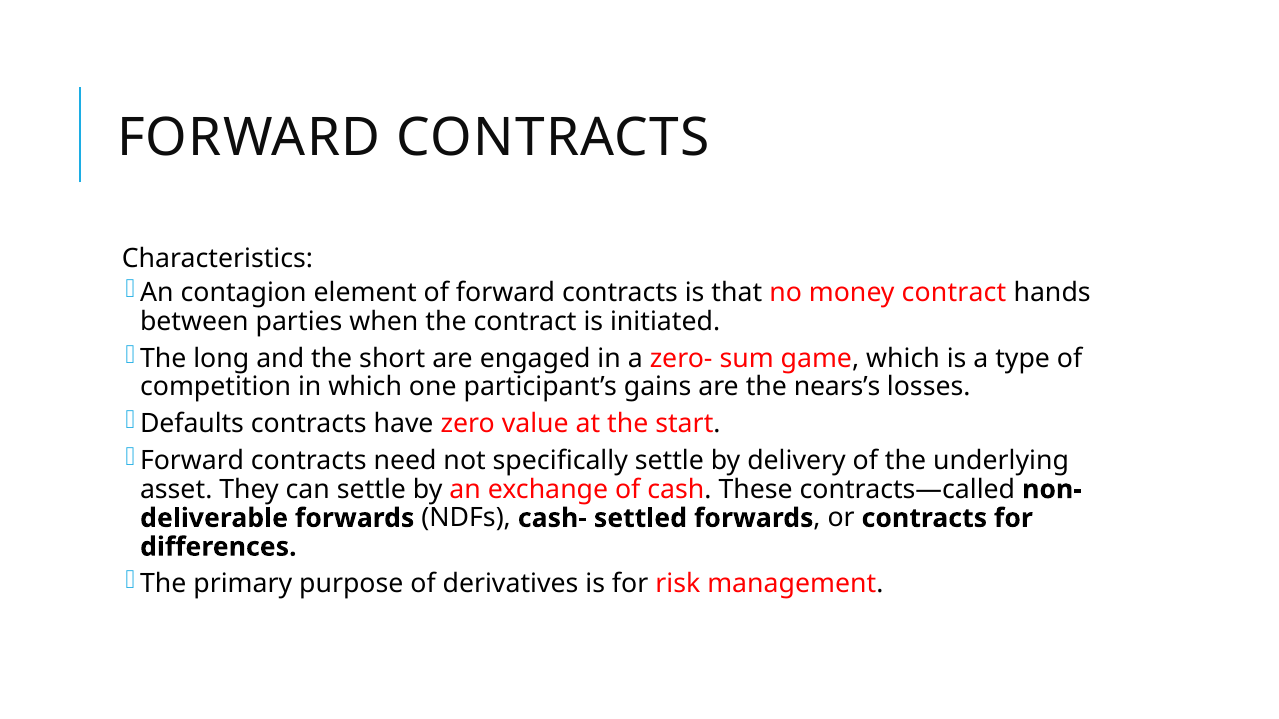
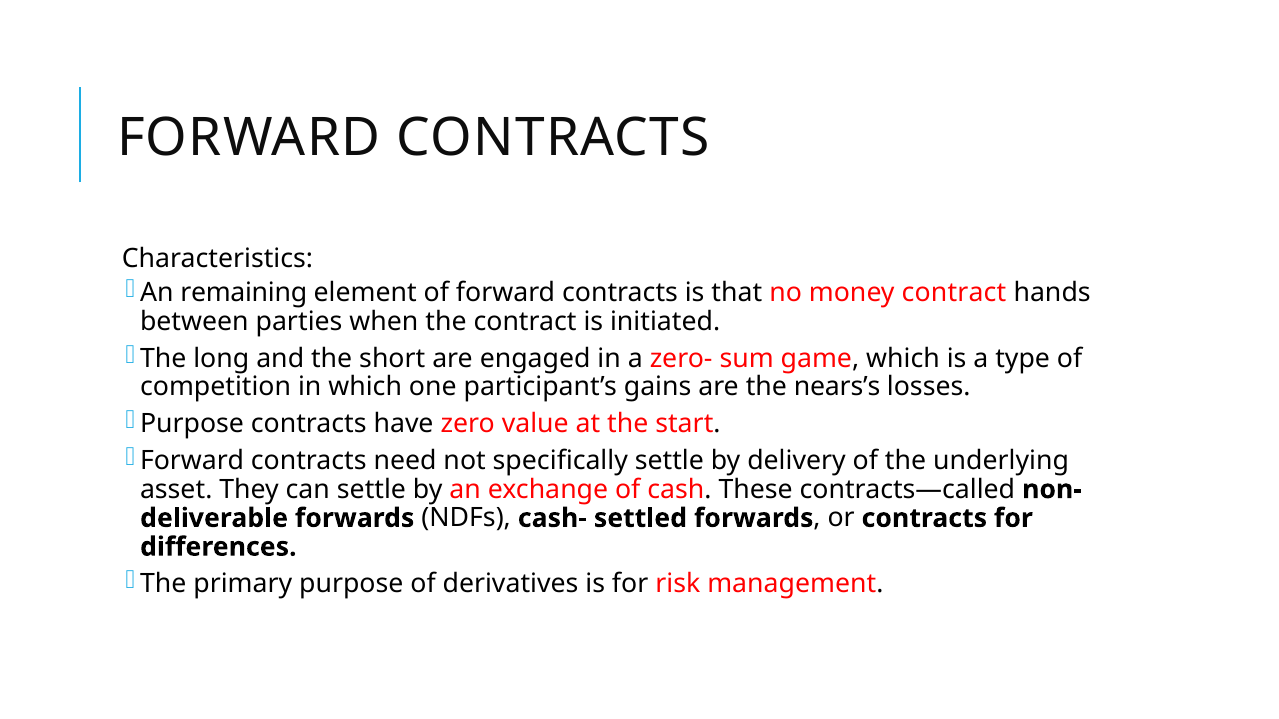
contagion: contagion -> remaining (244, 293)
Defaults: Defaults -> Purpose (192, 424)
